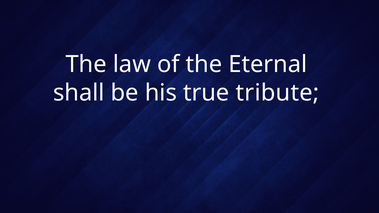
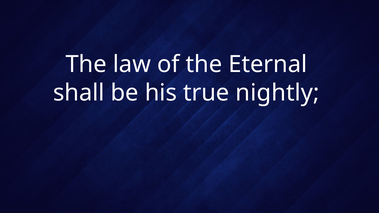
tribute: tribute -> nightly (278, 93)
